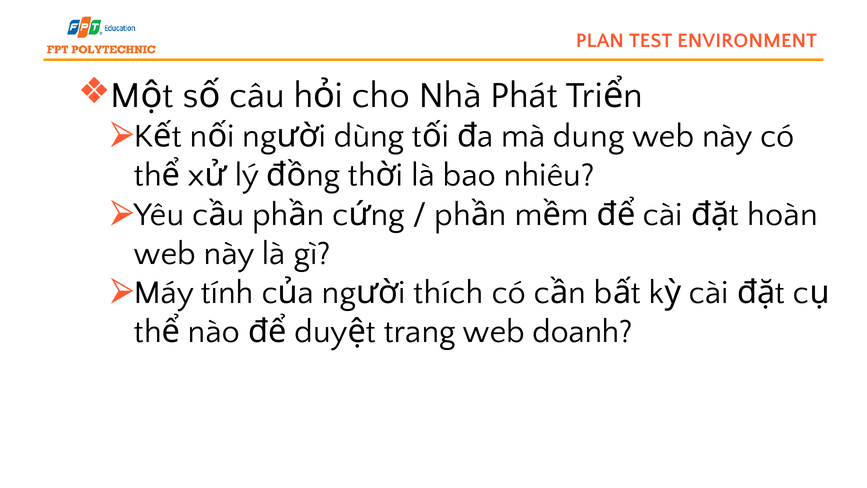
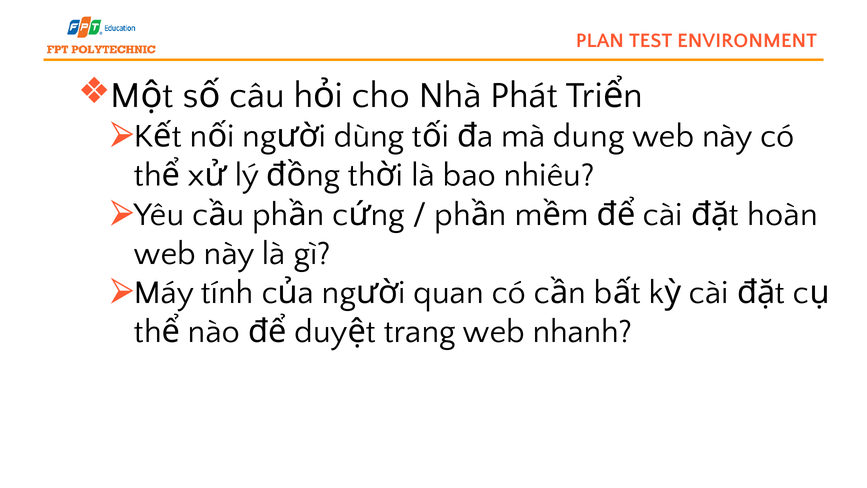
thích: thích -> quan (449, 292)
doanh: doanh -> nhanh (583, 331)
